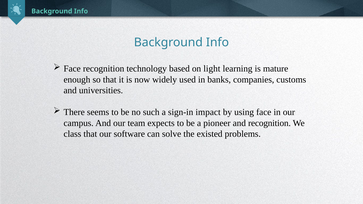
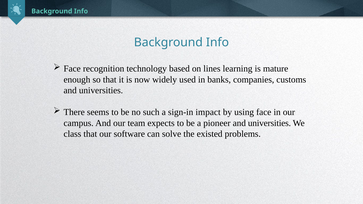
light: light -> lines (212, 69)
pioneer and recognition: recognition -> universities (269, 123)
